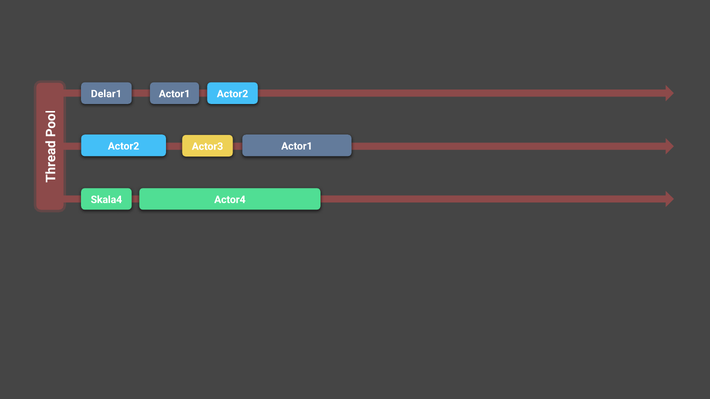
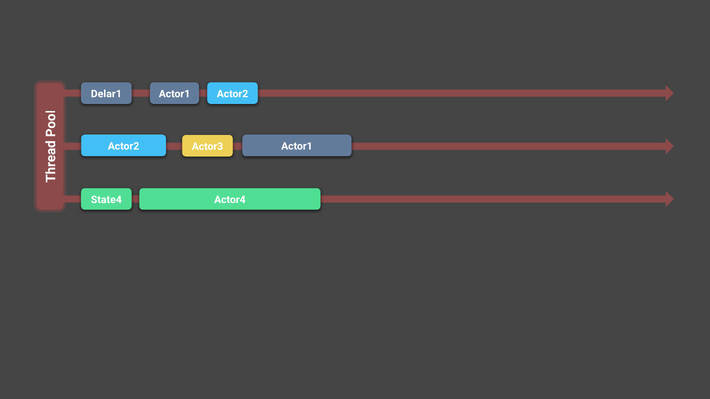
Skala4: Skala4 -> State4 (106, 200)
